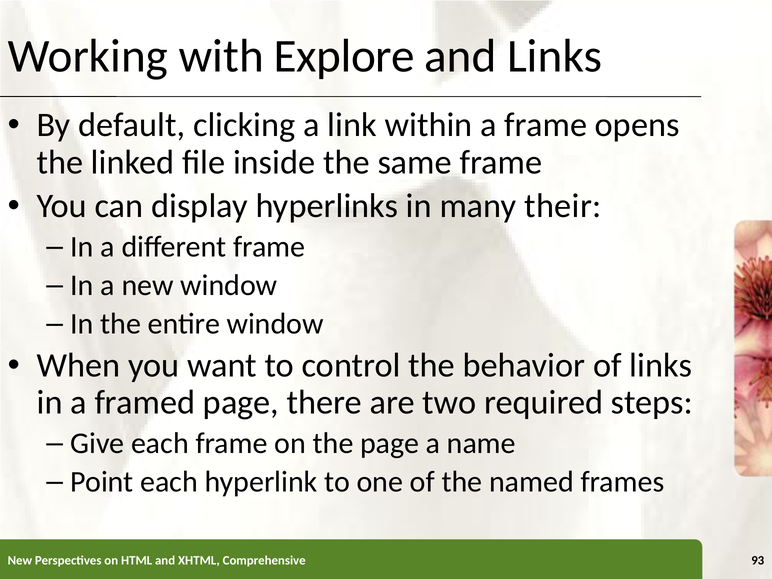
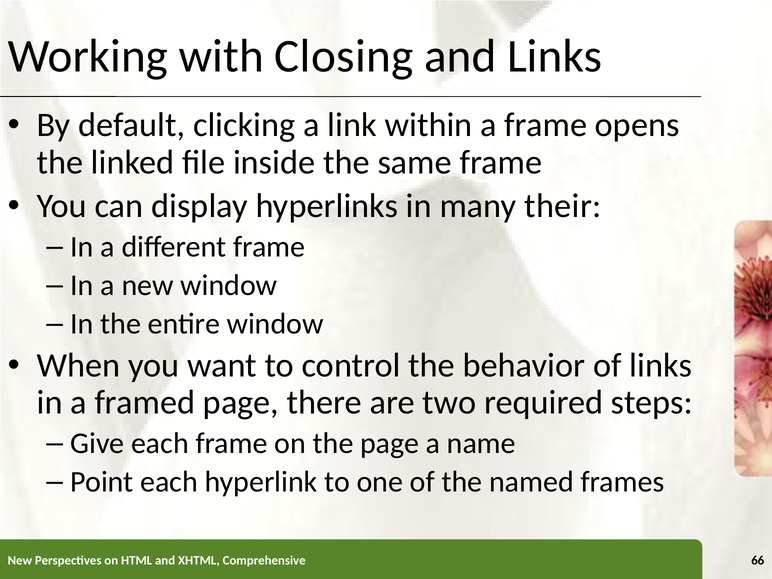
Explore: Explore -> Closing (344, 56)
93: 93 -> 66 (758, 560)
